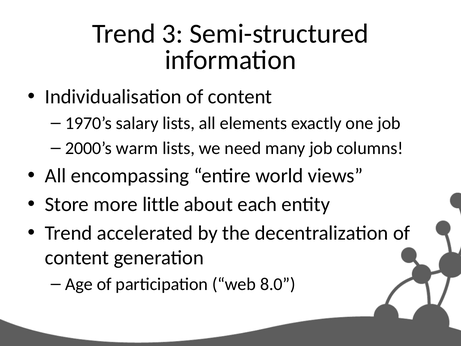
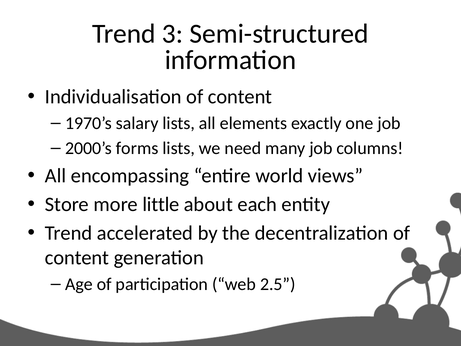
warm: warm -> forms (137, 148)
8.0: 8.0 -> 2.5 (278, 284)
